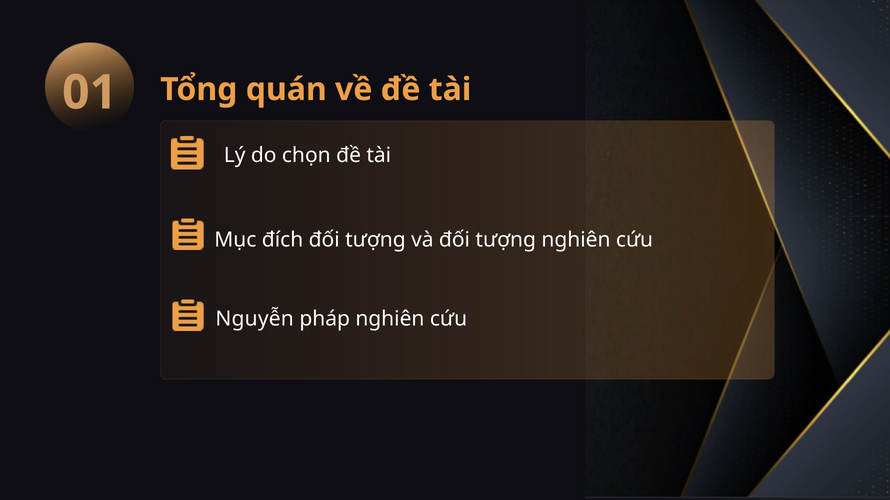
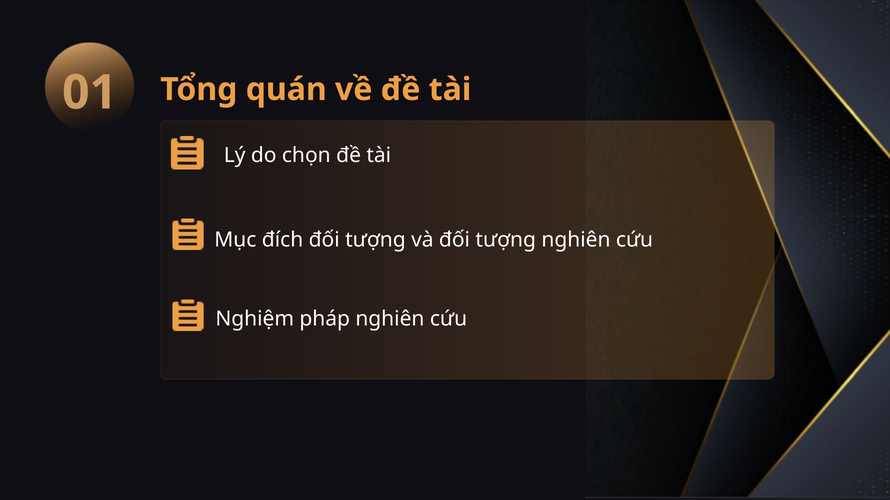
Nguyễn: Nguyễn -> Nghiệm (255, 319)
